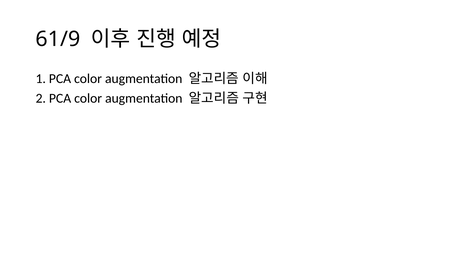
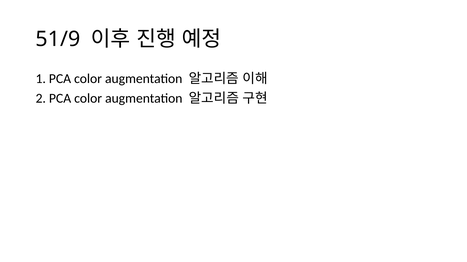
61/9: 61/9 -> 51/9 (58, 39)
